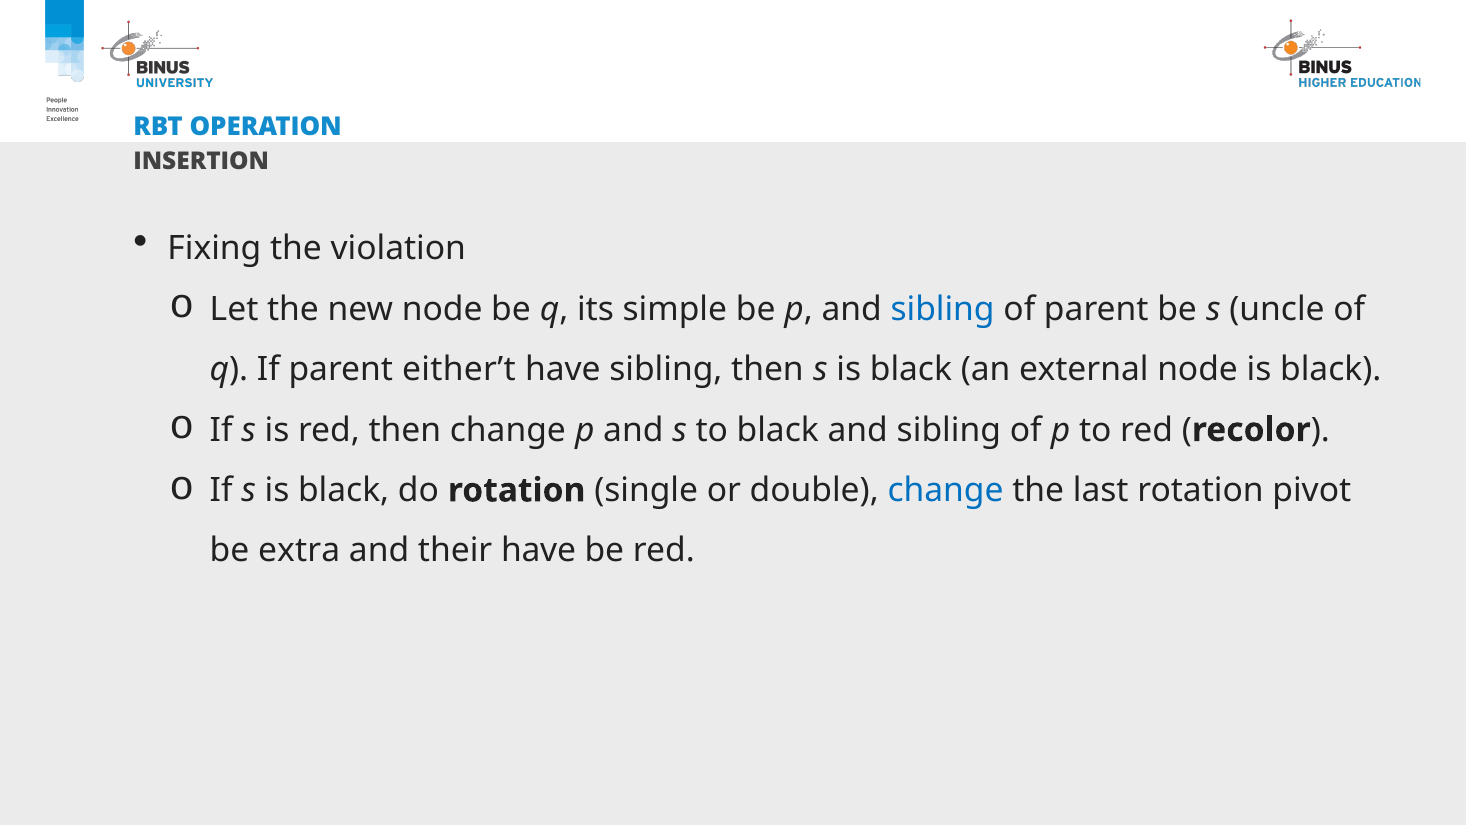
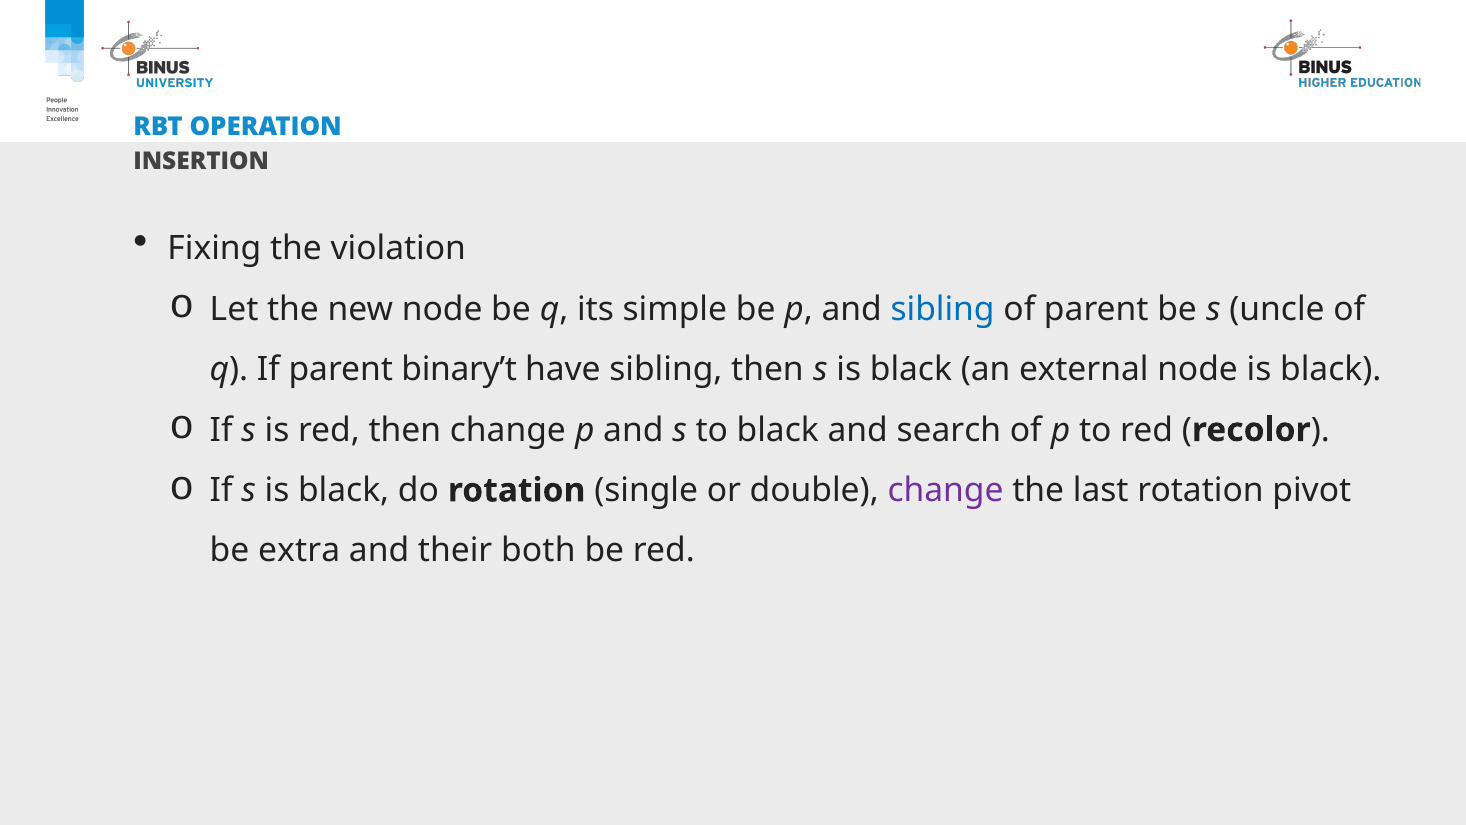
either’t: either’t -> binary’t (459, 369)
black and sibling: sibling -> search (949, 430)
change colour: blue -> purple (946, 490)
their have: have -> both (538, 551)
